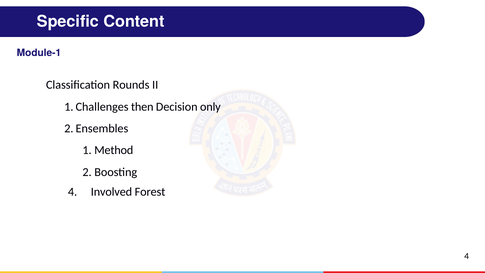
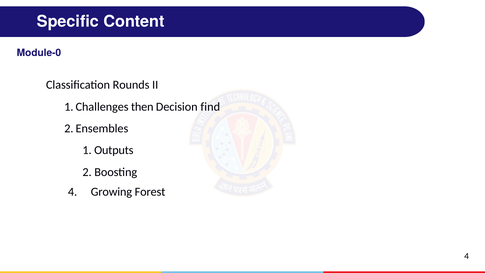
Module-1: Module-1 -> Module-0 (39, 53)
only: only -> find (210, 107)
Method: Method -> Outputs (114, 150)
Involved: Involved -> Growing (111, 192)
